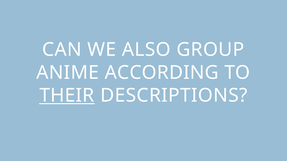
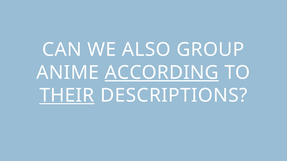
ACCORDING underline: none -> present (162, 73)
